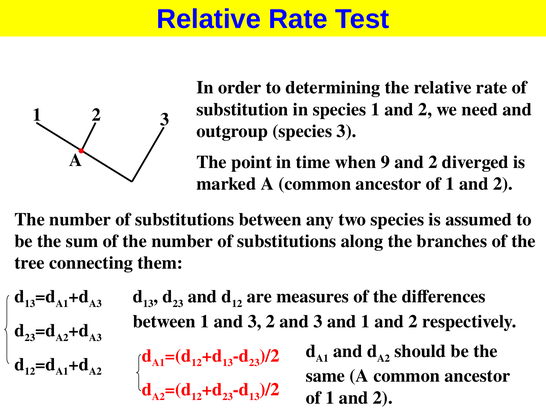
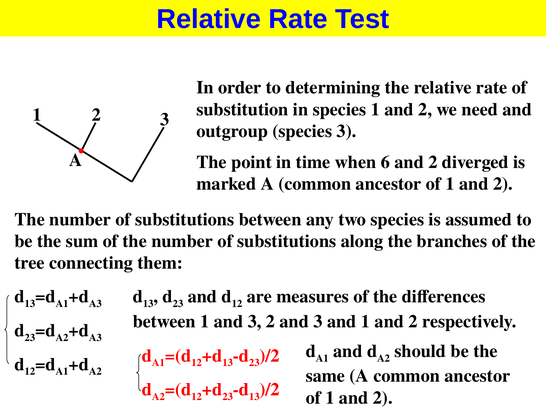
9: 9 -> 6 (385, 162)
